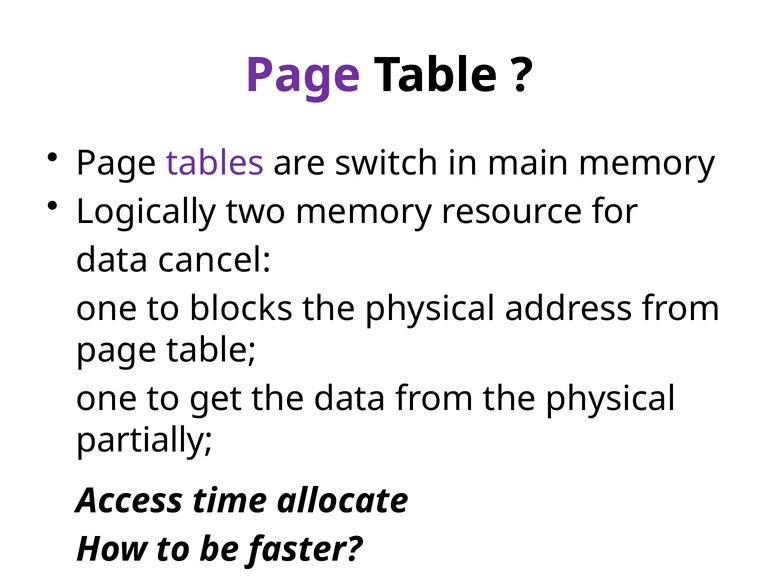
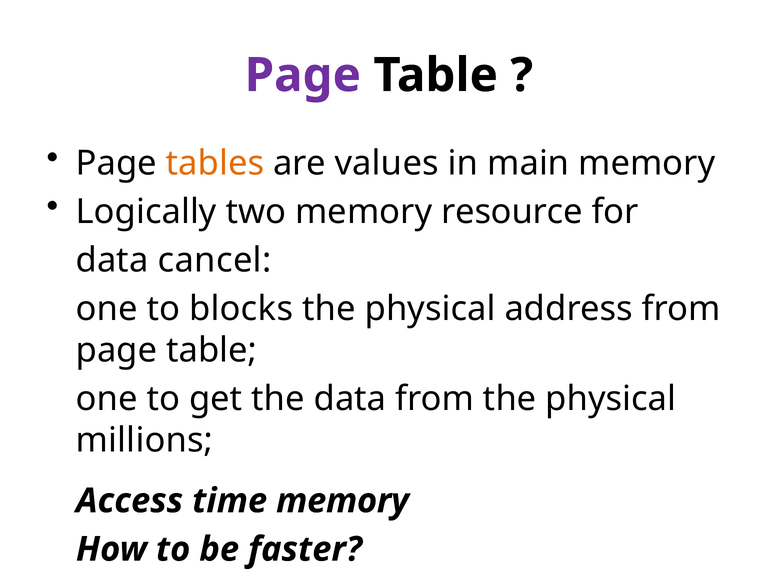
tables colour: purple -> orange (215, 163)
switch: switch -> values (387, 163)
partially: partially -> millions (144, 440)
time allocate: allocate -> memory (343, 500)
